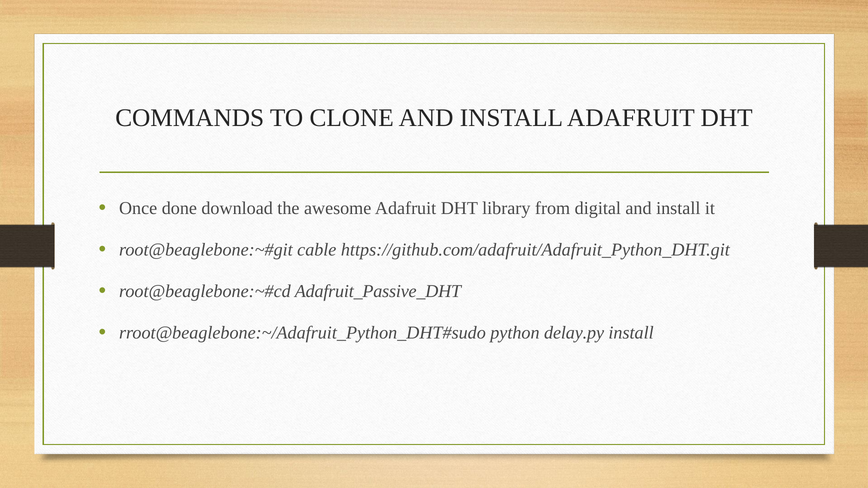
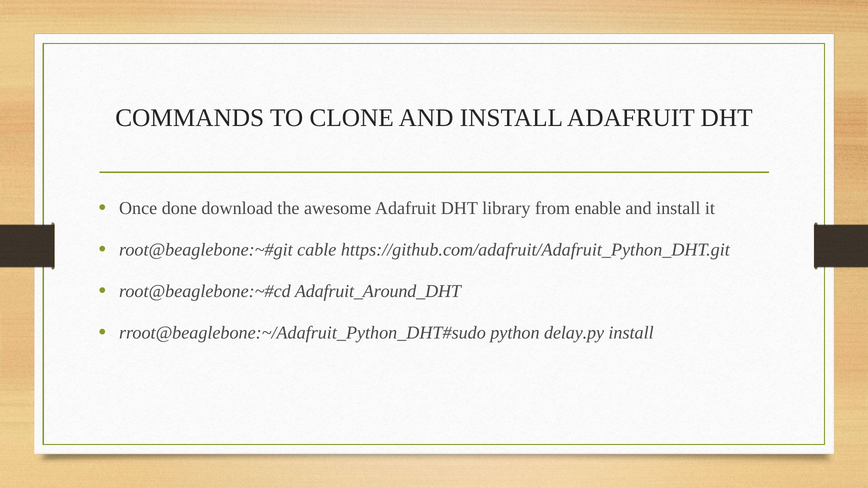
digital: digital -> enable (598, 208)
Adafruit_Passive_DHT: Adafruit_Passive_DHT -> Adafruit_Around_DHT (378, 291)
